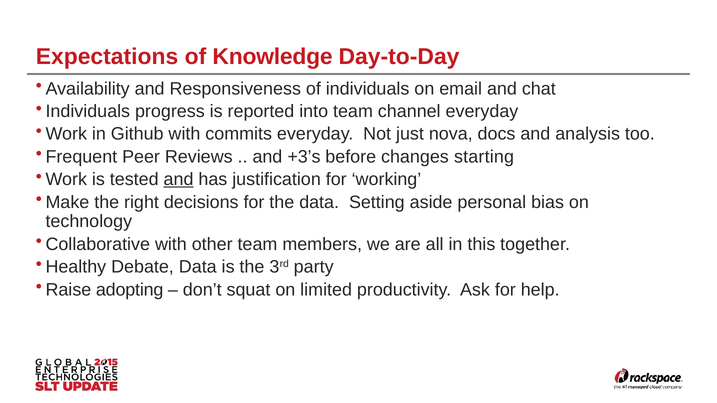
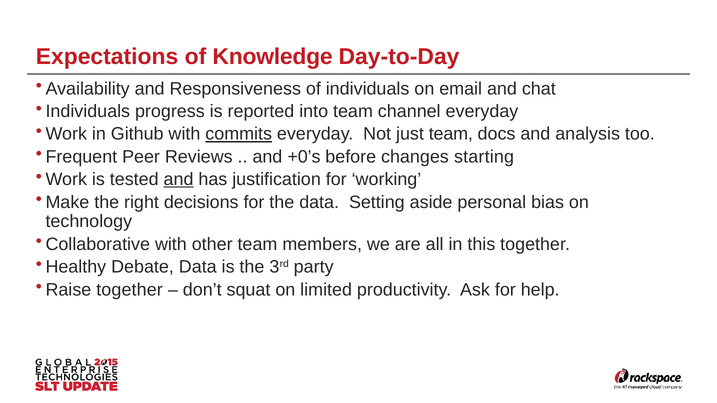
commits underline: none -> present (239, 134)
just nova: nova -> team (451, 134)
+3’s: +3’s -> +0’s (304, 157)
Raise adopting: adopting -> together (130, 290)
